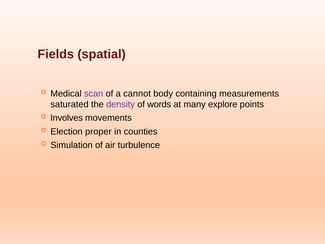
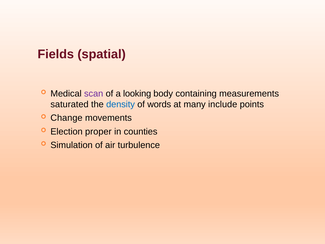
cannot: cannot -> looking (137, 93)
density colour: purple -> blue (121, 104)
explore: explore -> include (223, 104)
Involves: Involves -> Change (66, 118)
